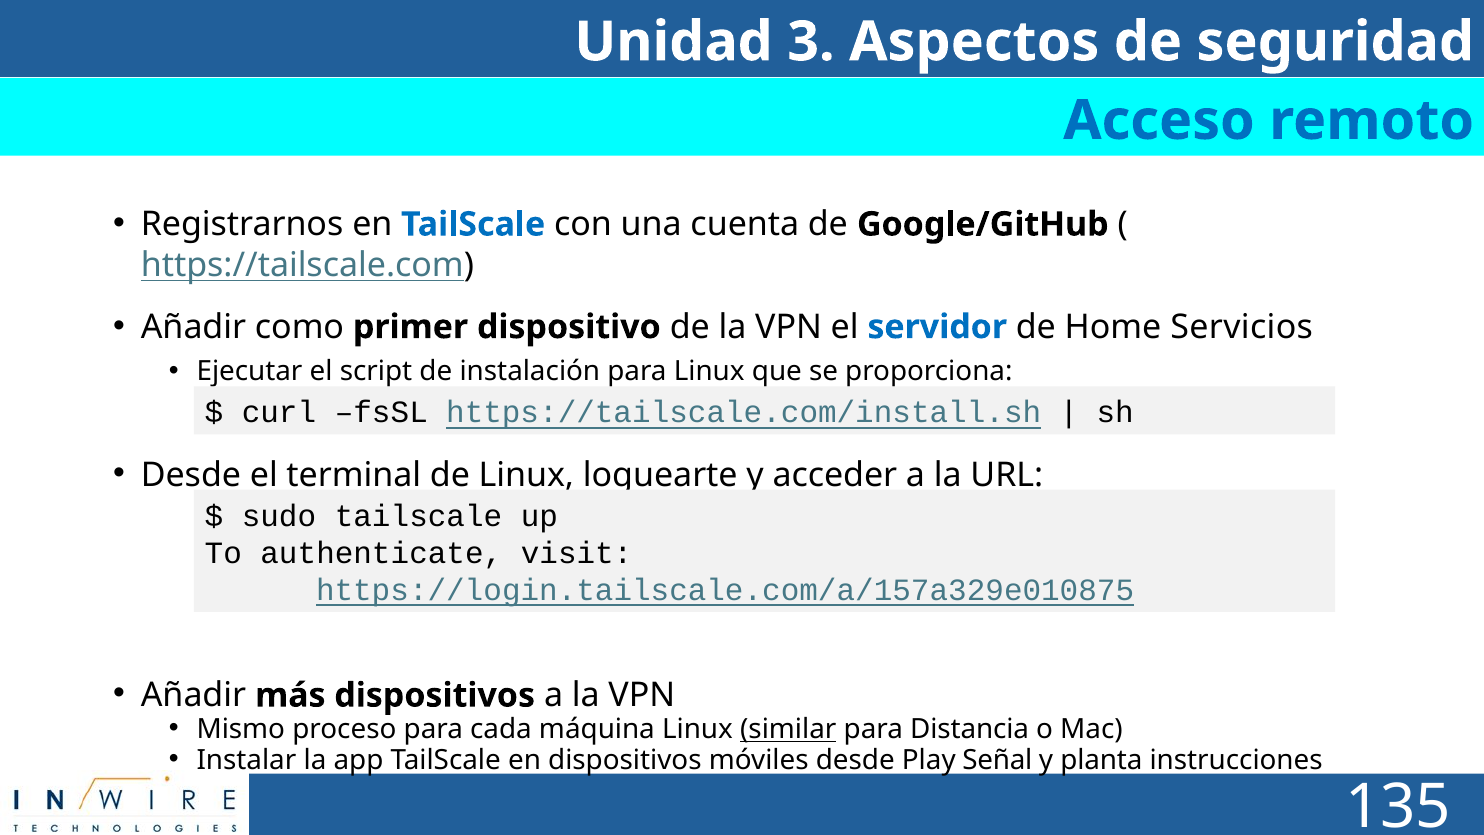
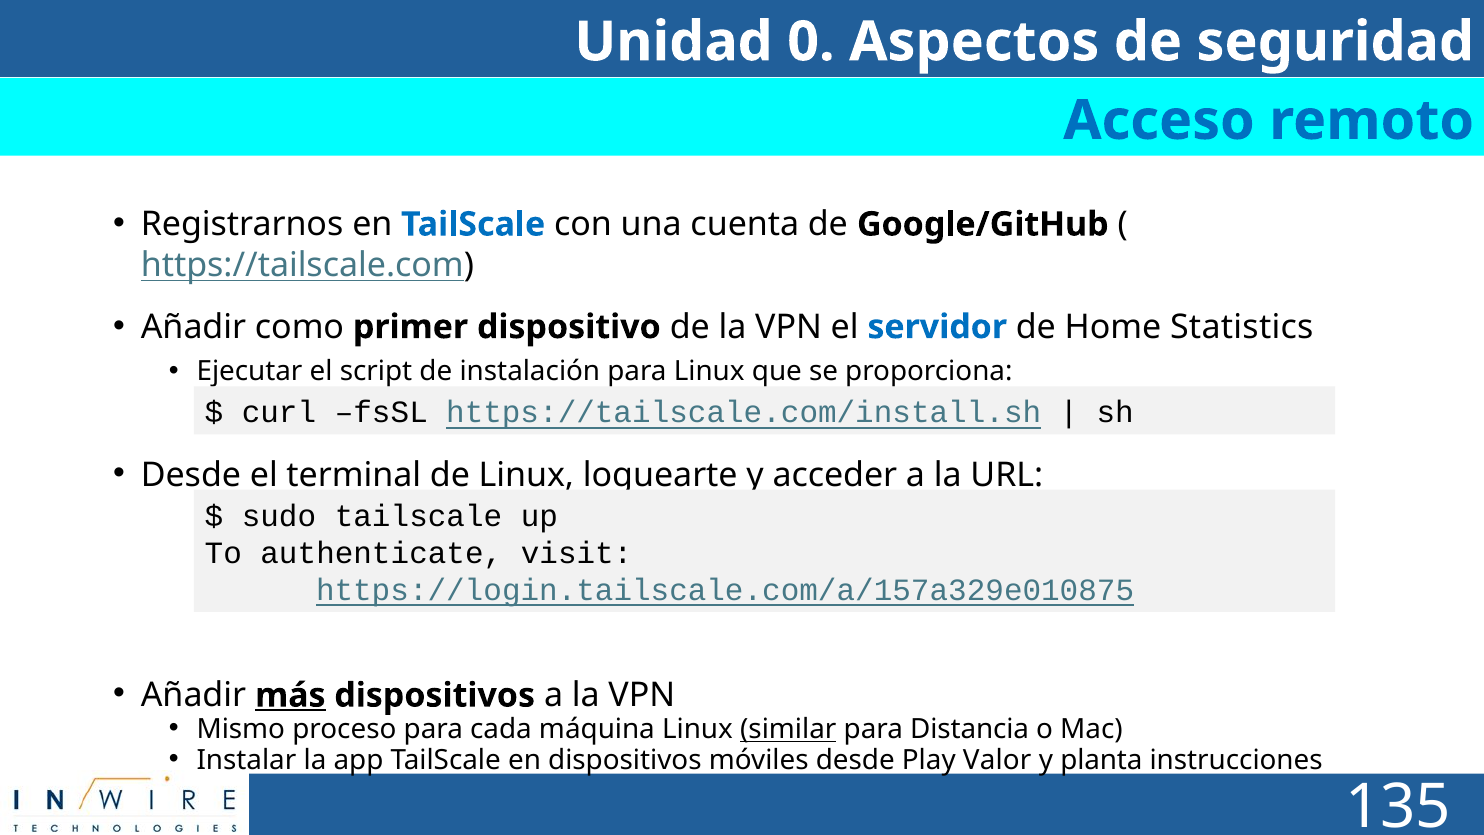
3: 3 -> 0 (811, 42)
Servicios: Servicios -> Statistics (1242, 327)
más underline: none -> present (290, 695)
Señal: Señal -> Valor (997, 760)
